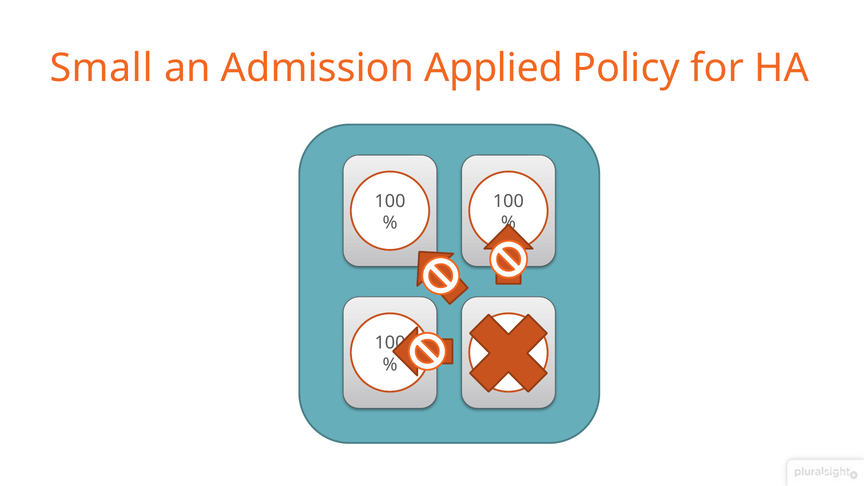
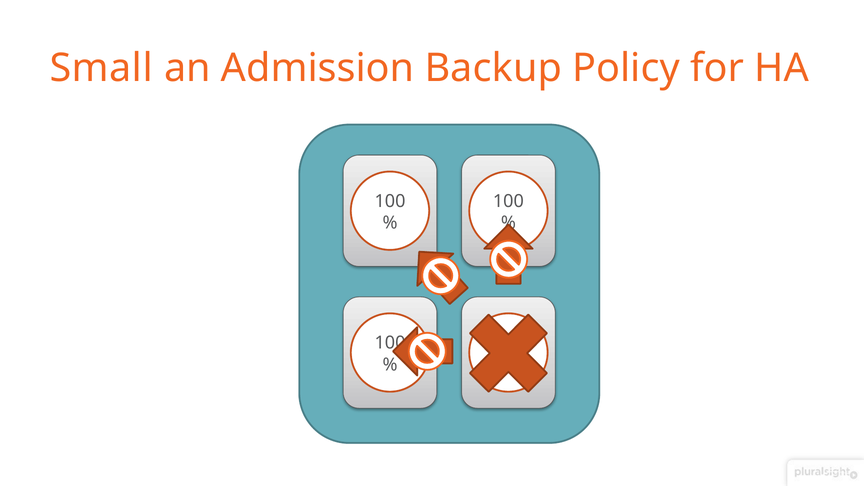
Applied: Applied -> Backup (493, 68)
